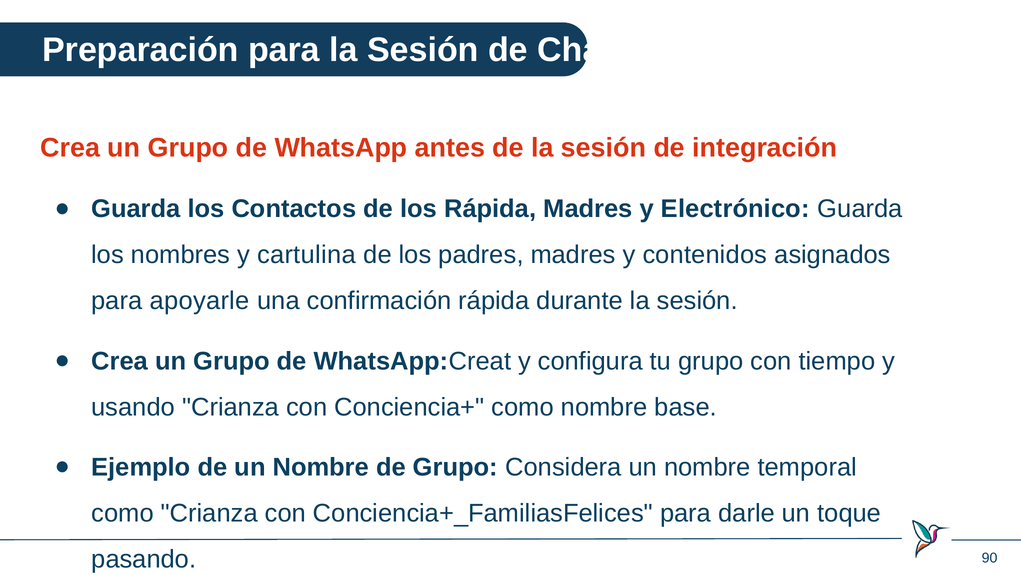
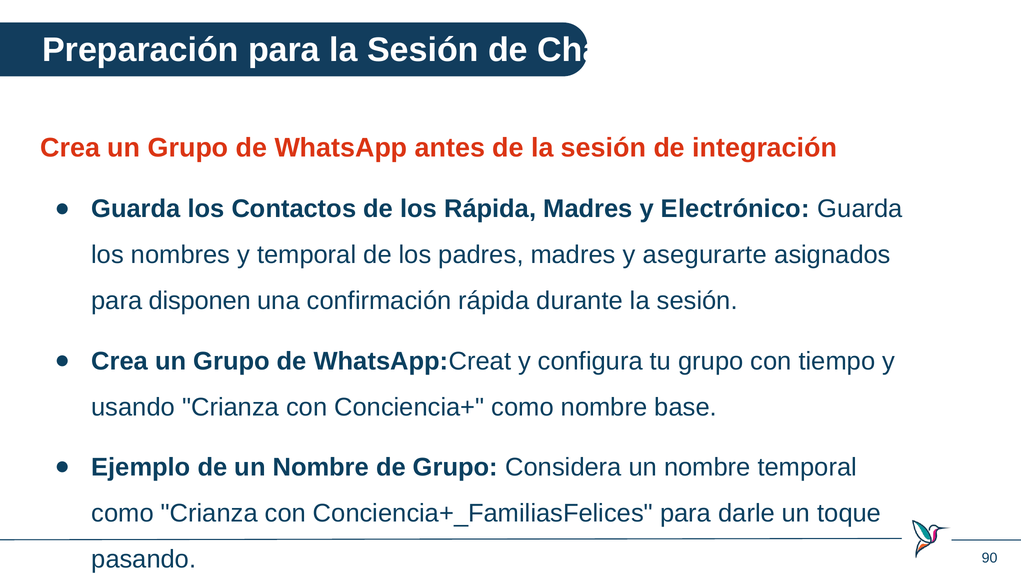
y cartulina: cartulina -> temporal (307, 255)
contenidos: contenidos -> asegurarte (705, 255)
apoyarle: apoyarle -> disponen (200, 301)
